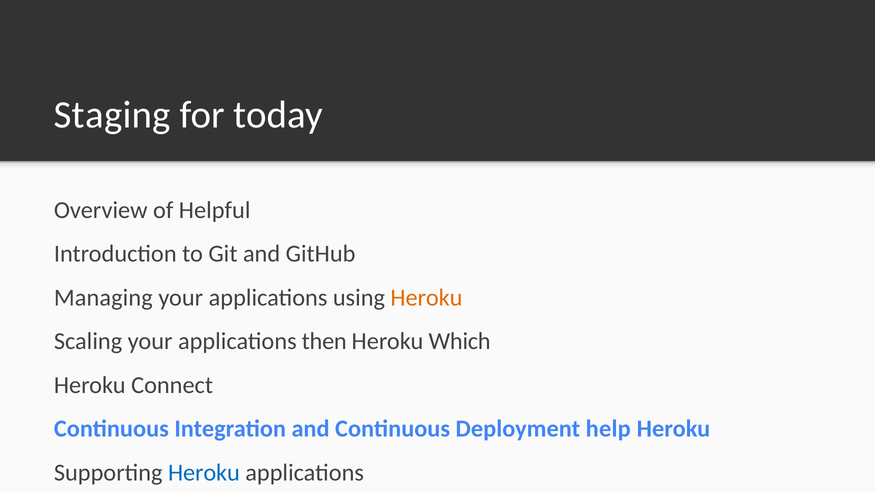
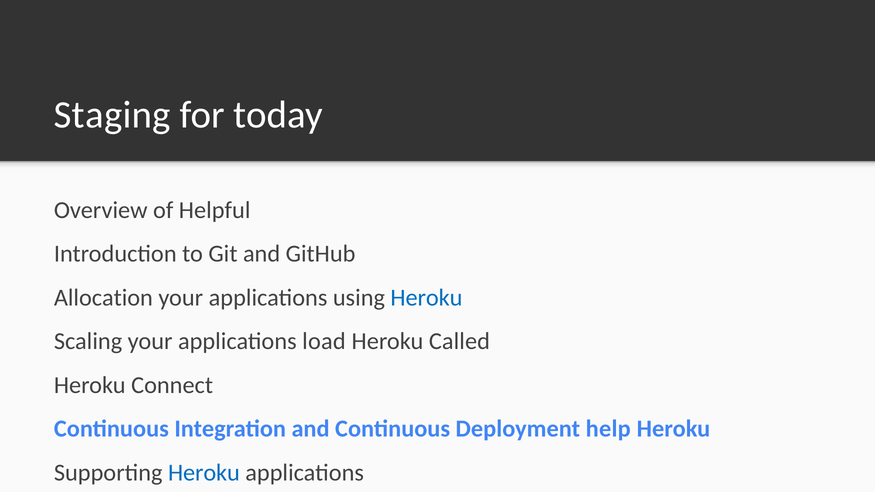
Managing: Managing -> Allocation (103, 298)
Heroku colour: orange -> blue (426, 298)
then: then -> load (324, 341)
Which: Which -> Called (459, 341)
